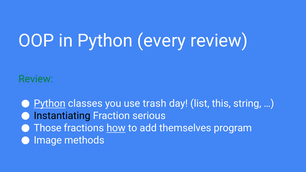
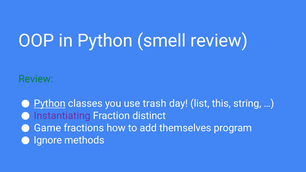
every: every -> smell (162, 41)
Instantiating colour: black -> purple (62, 116)
serious: serious -> distinct (149, 116)
Those: Those -> Game (47, 128)
how underline: present -> none (116, 128)
Image: Image -> Ignore (48, 140)
